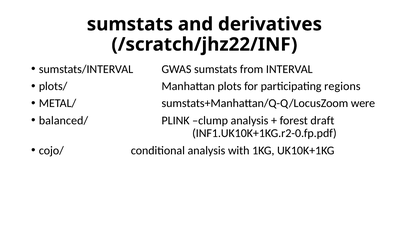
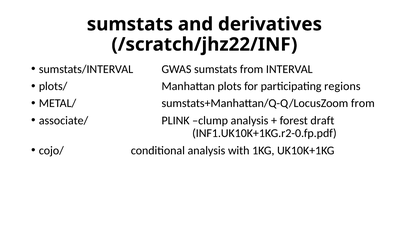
sumstats+Manhattan/Q-Q/LocusZoom were: were -> from (363, 103)
balanced/: balanced/ -> associate/ (64, 121)
